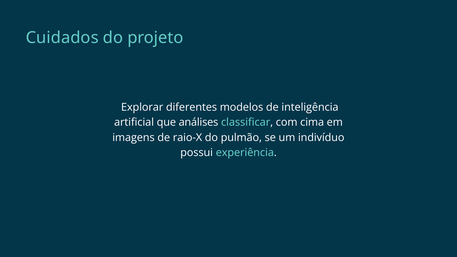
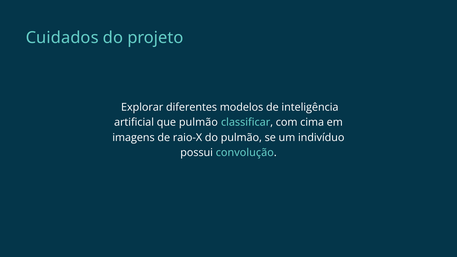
que análises: análises -> pulmão (198, 122)
experiência: experiência -> convolução (245, 153)
